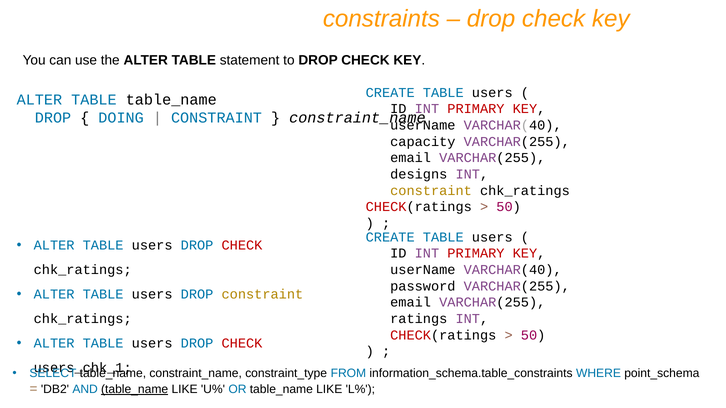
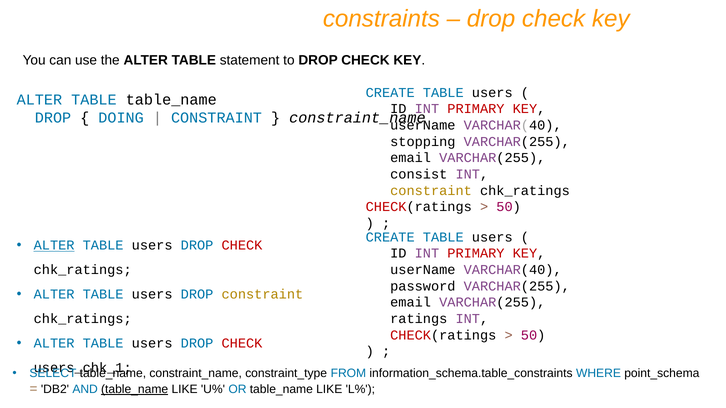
capacity: capacity -> stopping (423, 142)
designs: designs -> consist (419, 174)
ALTER underline: none -> present (54, 246)
